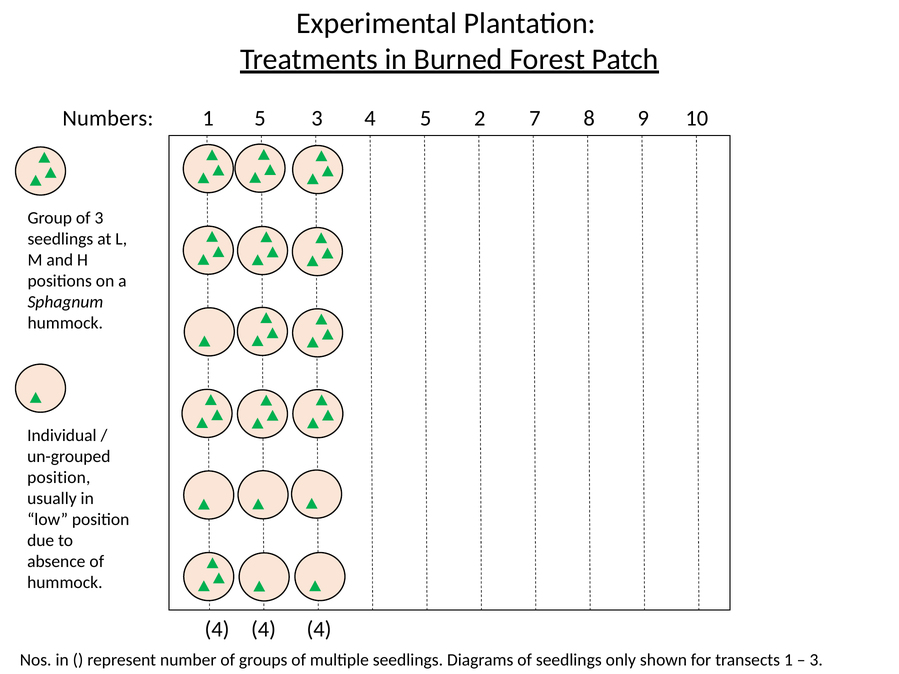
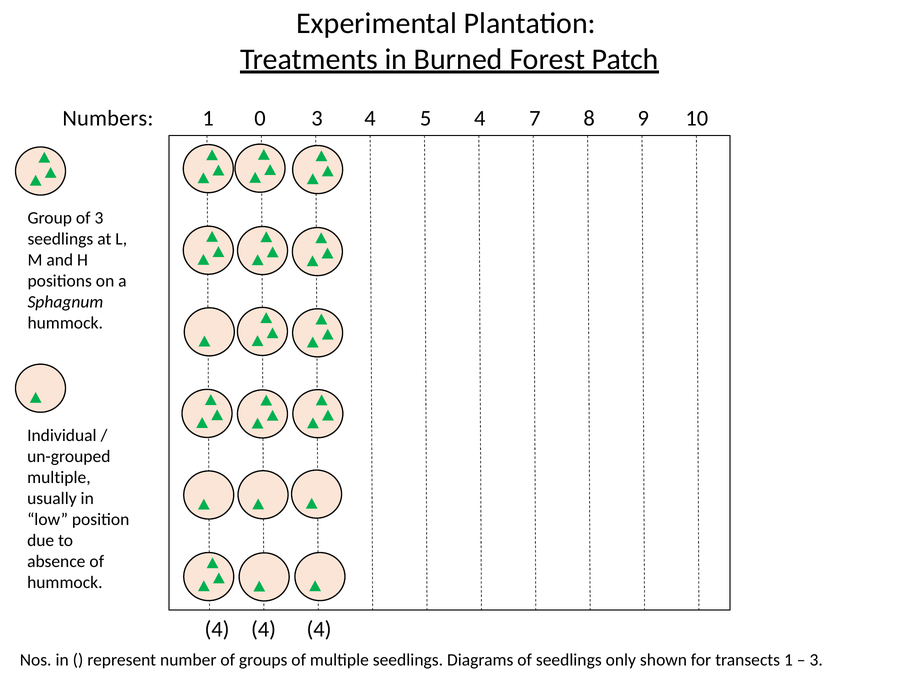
1 5: 5 -> 0 (260, 119)
5 2: 2 -> 4 (480, 119)
position: position -> multiple (59, 478)
